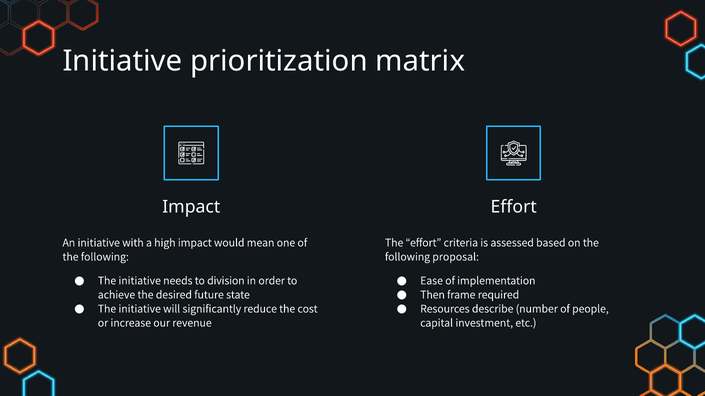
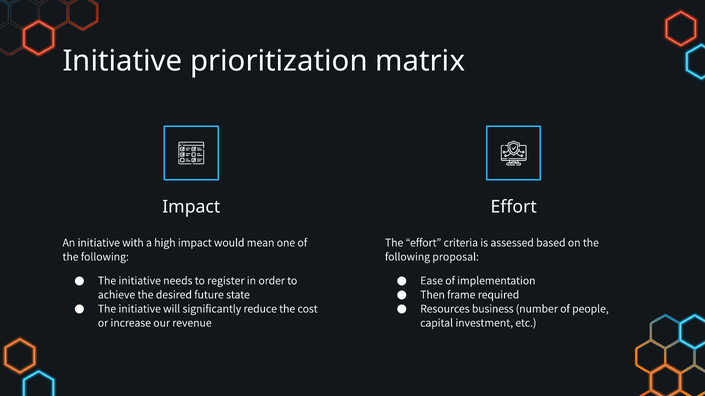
division: division -> register (226, 281)
describe: describe -> business (493, 309)
